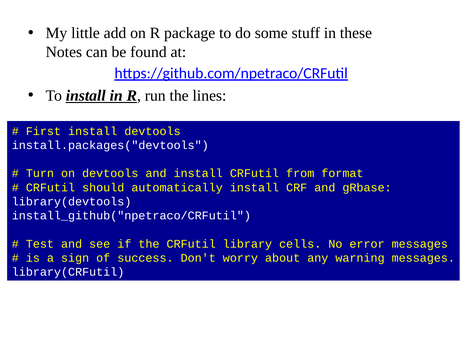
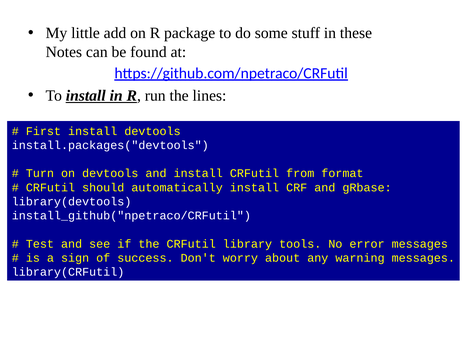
cells: cells -> tools (300, 244)
